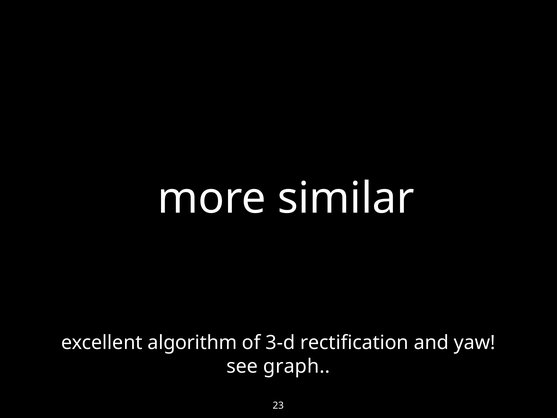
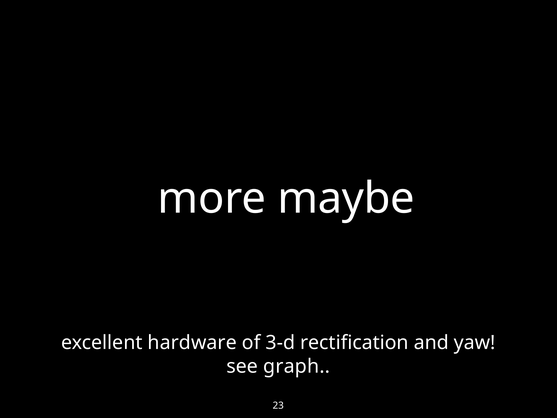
similar: similar -> maybe (346, 198)
algorithm: algorithm -> hardware (192, 343)
